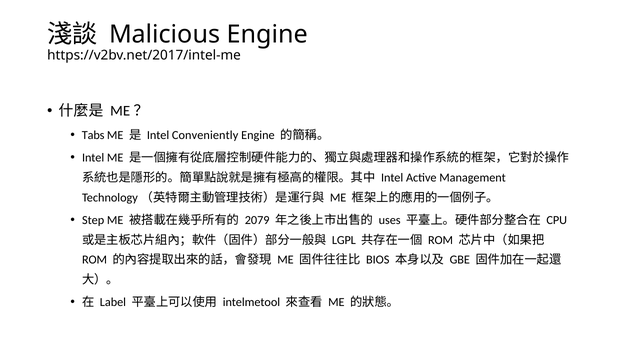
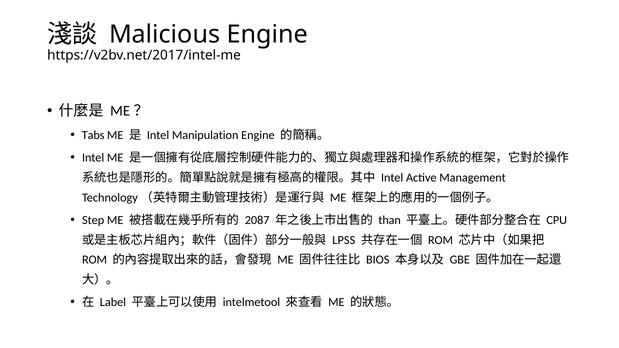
Conveniently: Conveniently -> Manipulation (205, 135)
2079: 2079 -> 2087 (257, 220)
uses: uses -> than (390, 220)
LGPL: LGPL -> LPSS (344, 240)
